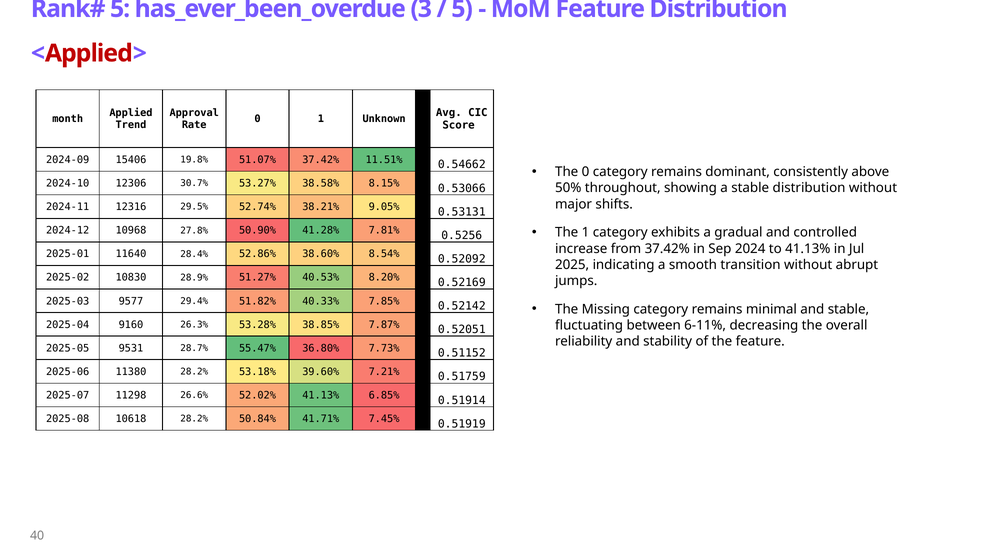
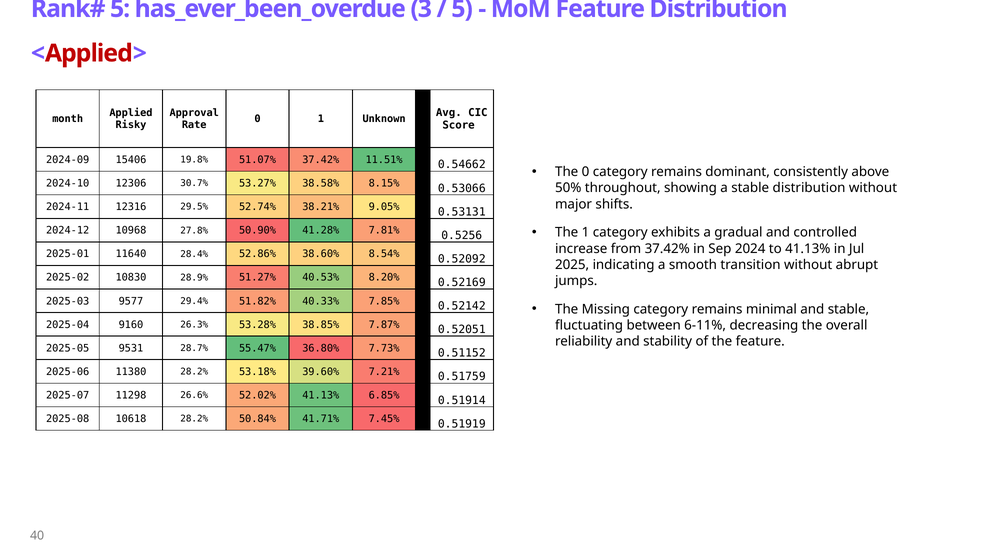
Trend: Trend -> Risky (131, 125)
